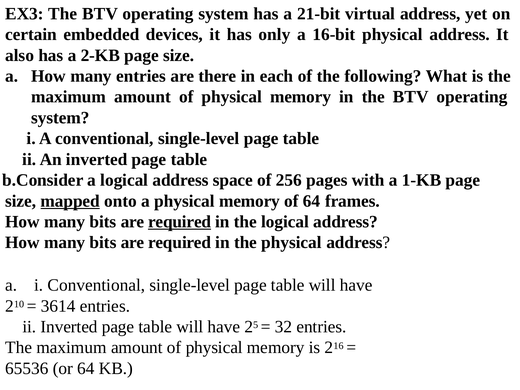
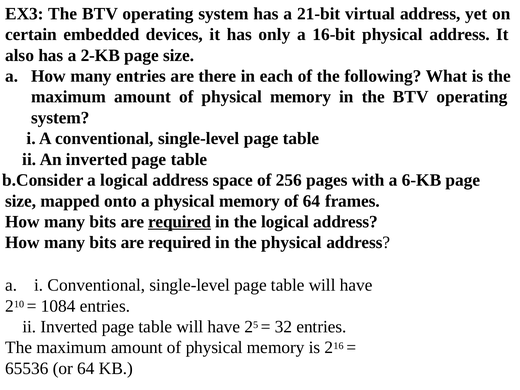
1-KB: 1-KB -> 6-KB (422, 180)
mapped underline: present -> none (70, 201)
3614: 3614 -> 1084 (58, 306)
